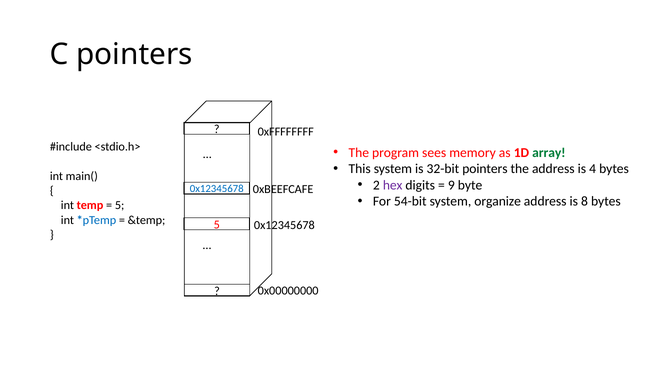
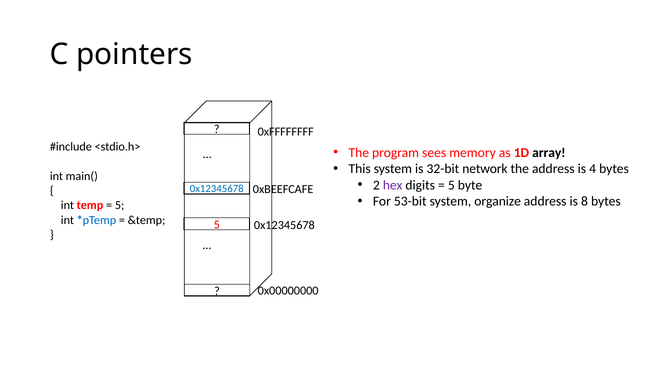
array colour: green -> black (549, 153)
32-bit pointers: pointers -> network (485, 169)
9: 9 -> 5 (451, 185)
54-bit: 54-bit -> 53-bit (410, 201)
